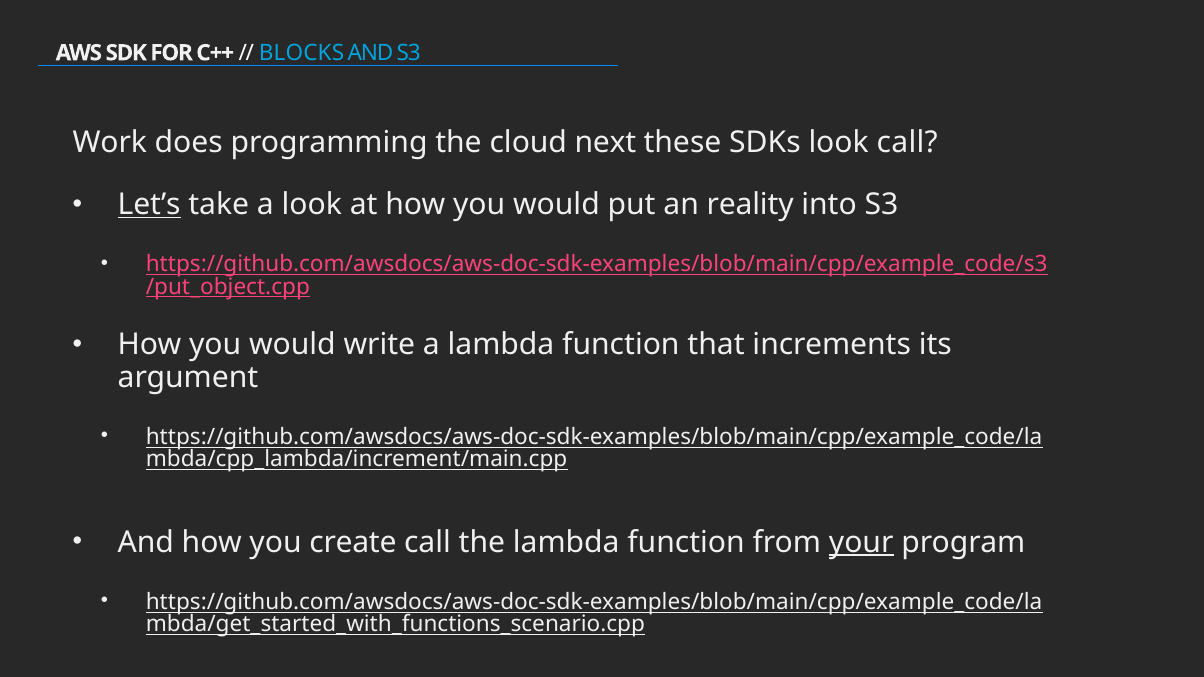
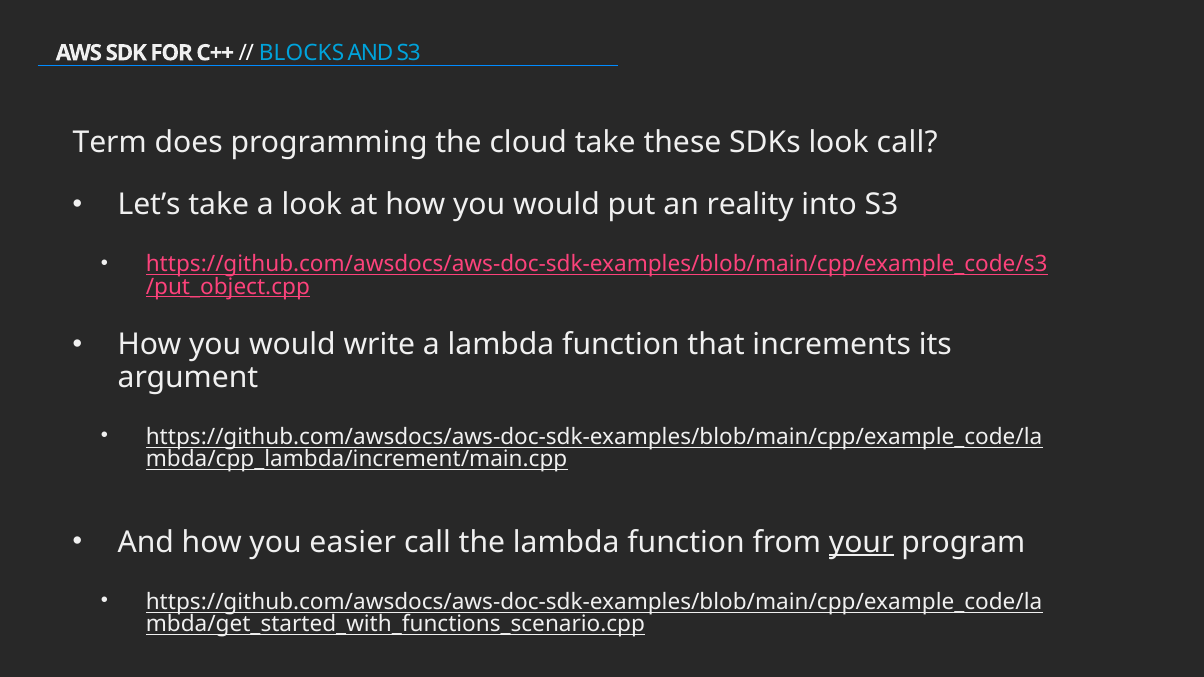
Work: Work -> Term (110, 143)
cloud next: next -> take (605, 143)
Let’s underline: present -> none (149, 205)
create: create -> easier (353, 542)
